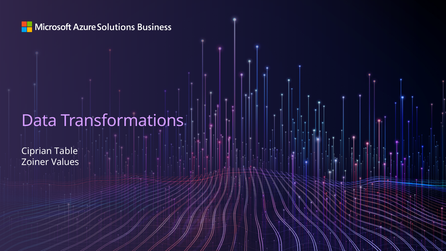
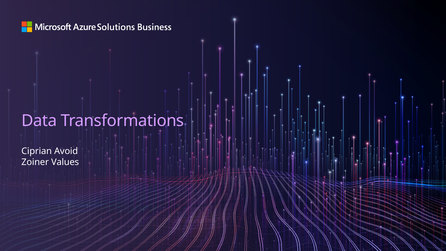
Table: Table -> Avoid (66, 151)
